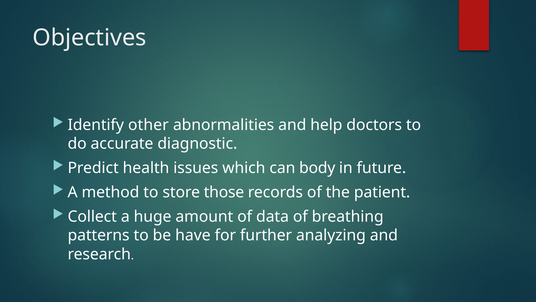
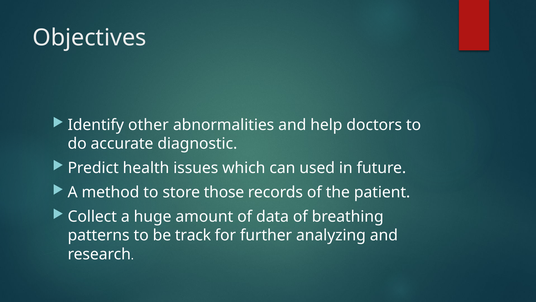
body: body -> used (317, 168)
have: have -> track (193, 235)
